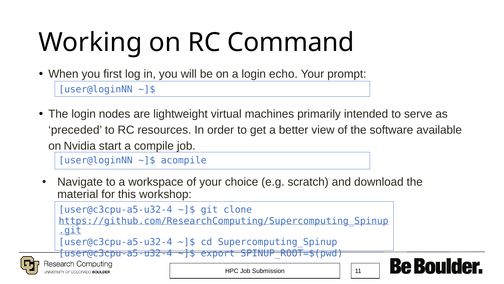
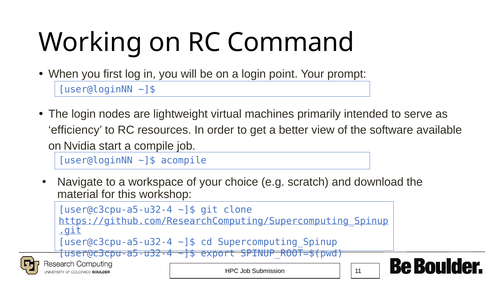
echo: echo -> point (283, 74)
preceded: preceded -> efficiency (75, 130)
